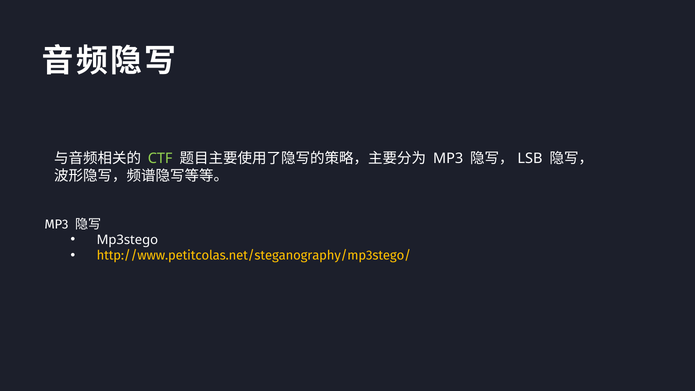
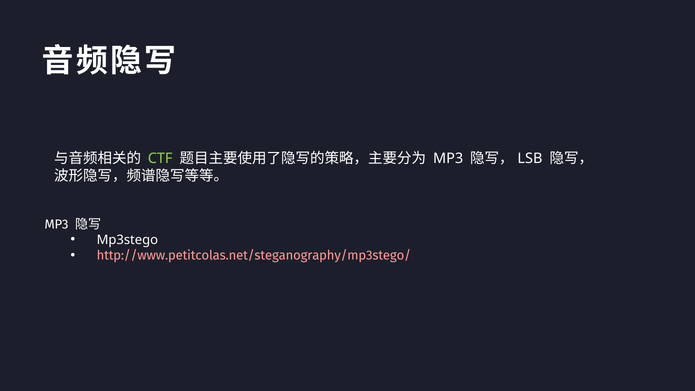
http://www.petitcolas.net/steganography/mp3stego/ colour: yellow -> pink (254, 255)
